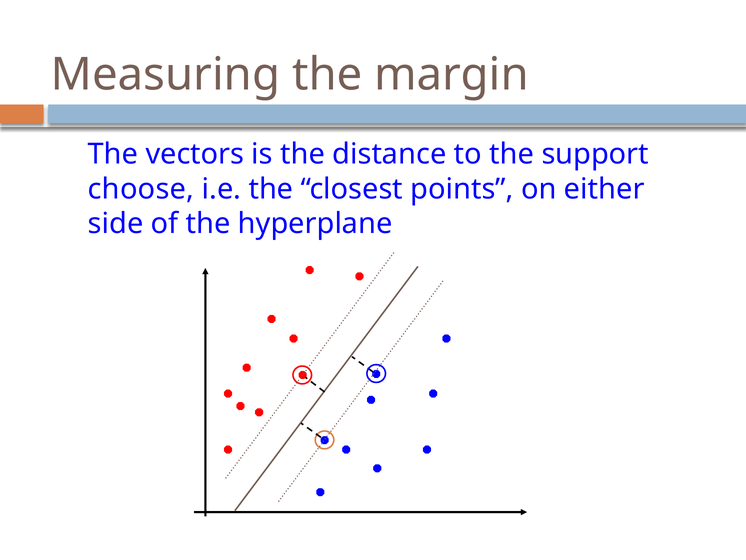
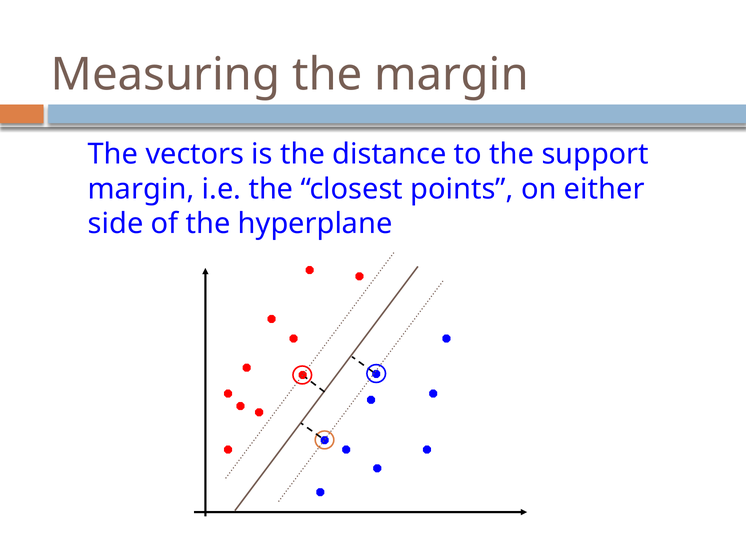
choose: choose -> margin (141, 189)
